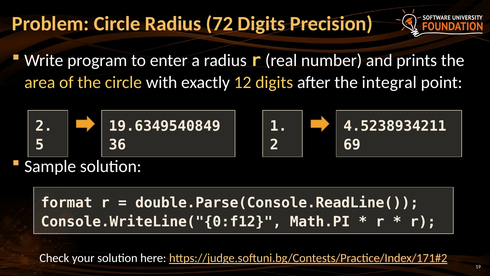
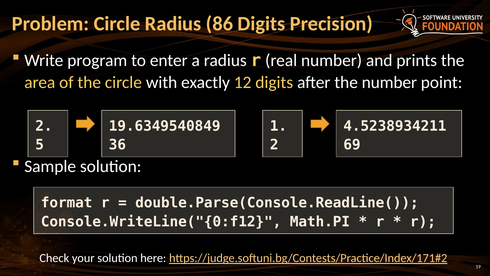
72: 72 -> 86 (220, 24)
the integral: integral -> number (389, 82)
